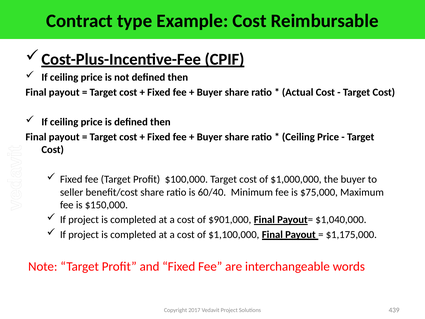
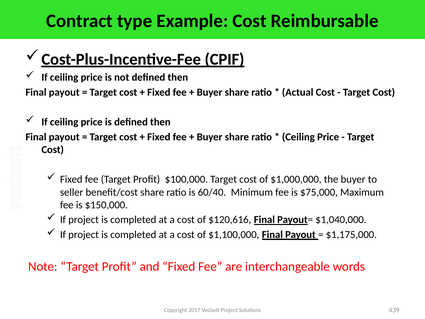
$901,000: $901,000 -> $120,616 (230, 220)
